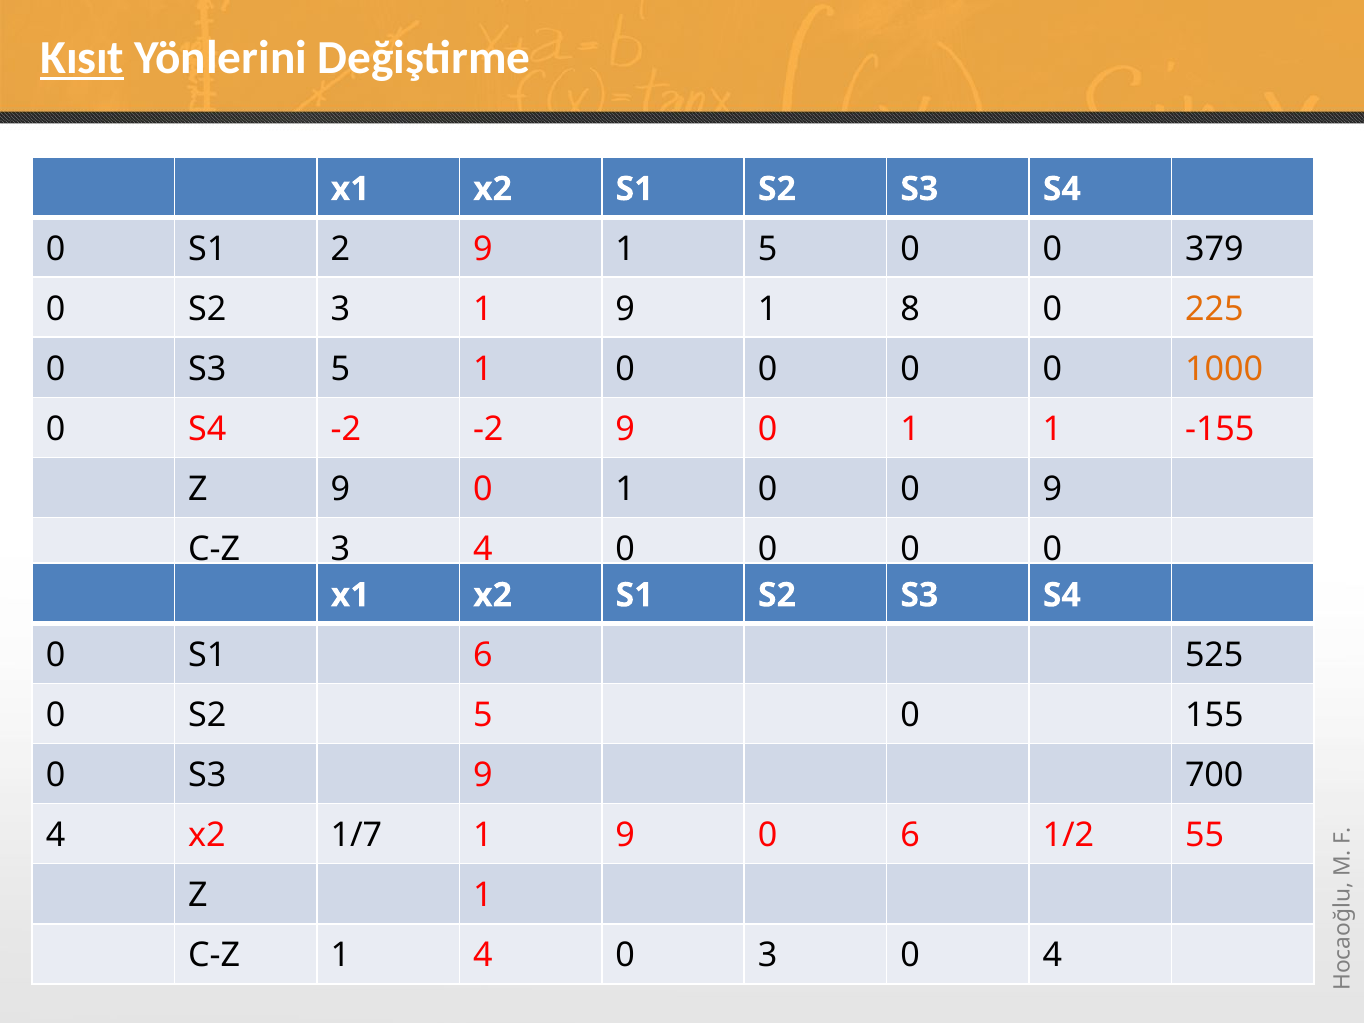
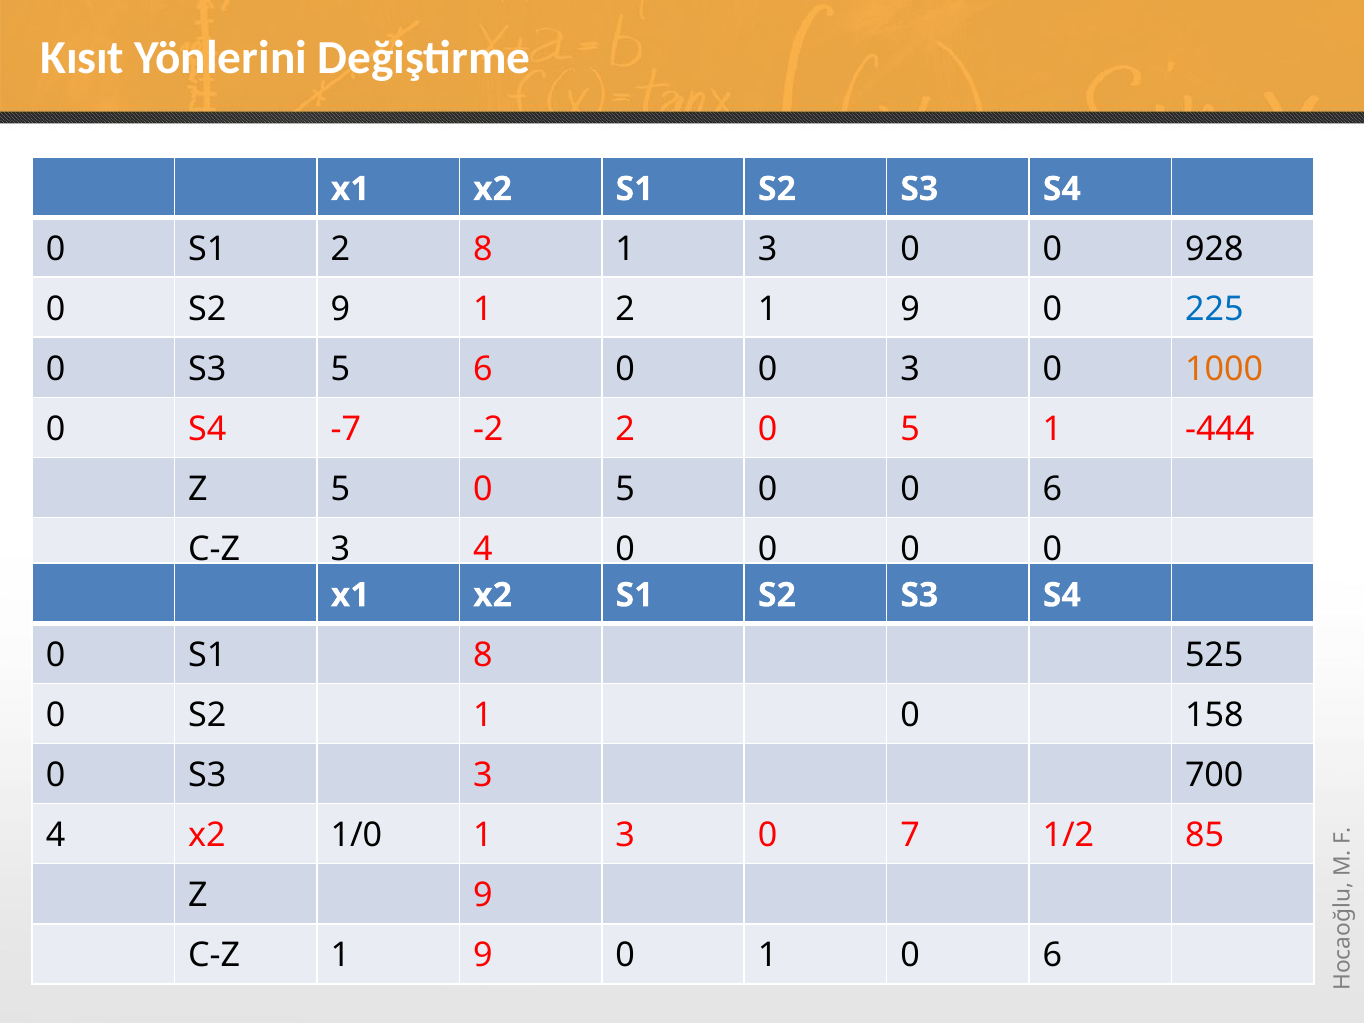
Kısıt underline: present -> none (82, 58)
2 9: 9 -> 8 (483, 249)
5: 5 -> 3 (768, 249)
379: 379 -> 928 (1214, 249)
S2 3: 3 -> 9 (340, 309)
9: 9 -> 2 (625, 309)
8: 8 -> 9 (910, 309)
225 colour: orange -> blue (1214, 309)
5 1: 1 -> 6 (483, 369)
0: 0 -> 3 (910, 369)
S4 -2: -2 -> -7 (346, 429)
-2 9: 9 -> 2 (625, 429)
1: 1 -> 5 (910, 429)
-155: -155 -> -444 (1220, 429)
Z 9: 9 -> 5 (340, 489)
1: 1 -> 5 (625, 489)
0 0 9: 9 -> 6 (1052, 489)
S1 6: 6 -> 8 (483, 655)
S2 5: 5 -> 1 (483, 715)
155: 155 -> 158 (1214, 715)
S3 9: 9 -> 3 (483, 775)
1/7: 1/7 -> 1/0 (356, 836)
9: 9 -> 3 (625, 836)
0 6: 6 -> 7 (910, 836)
55: 55 -> 85 (1205, 836)
Z 1: 1 -> 9 (483, 896)
C-Z 1 4: 4 -> 9 (483, 956)
0 3: 3 -> 1 (768, 956)
4: 4 -> 6 (1052, 956)
